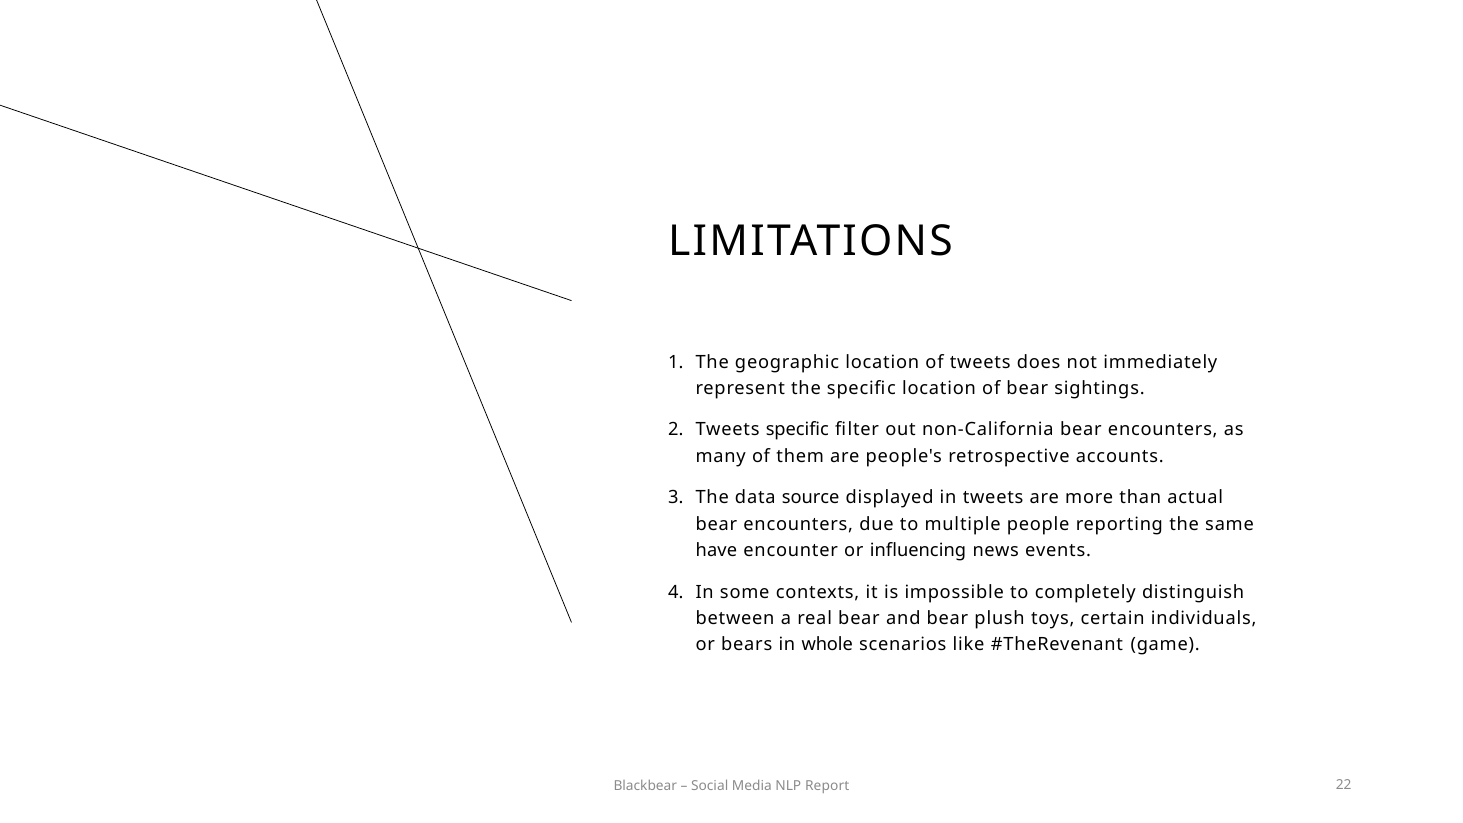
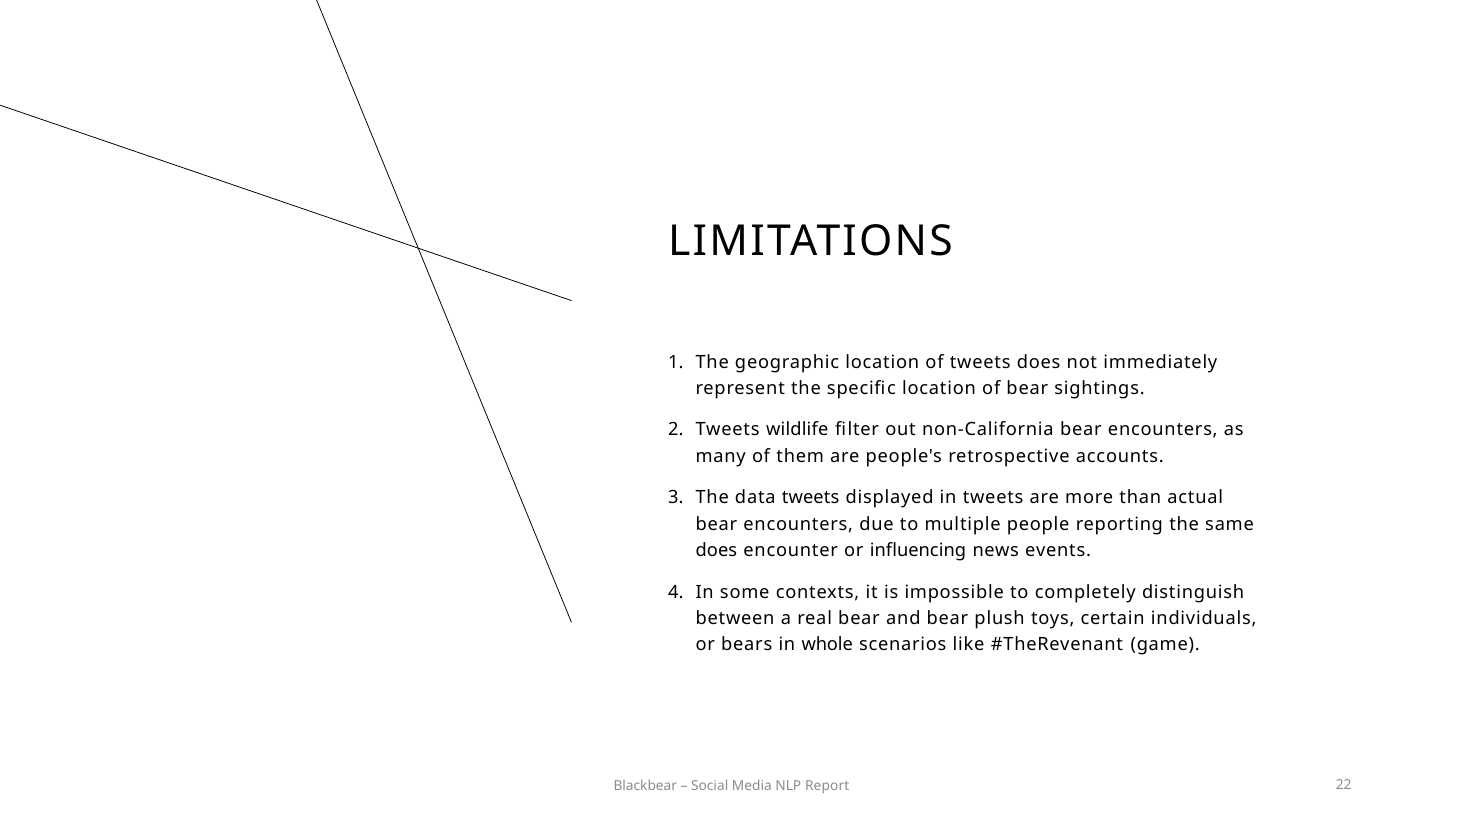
Tweets specific: specific -> wildlife (797, 430)
data source: source -> tweets (811, 498)
have: have -> does (716, 550)
